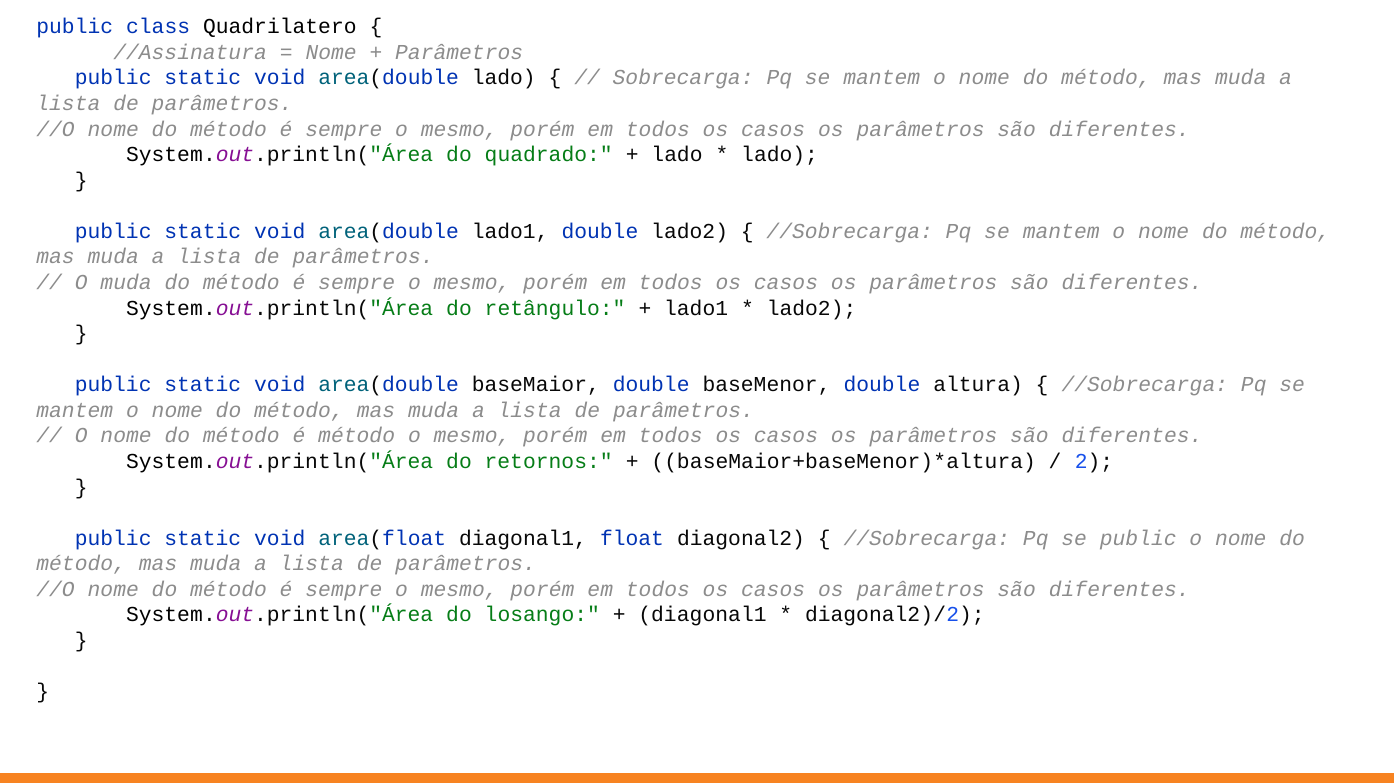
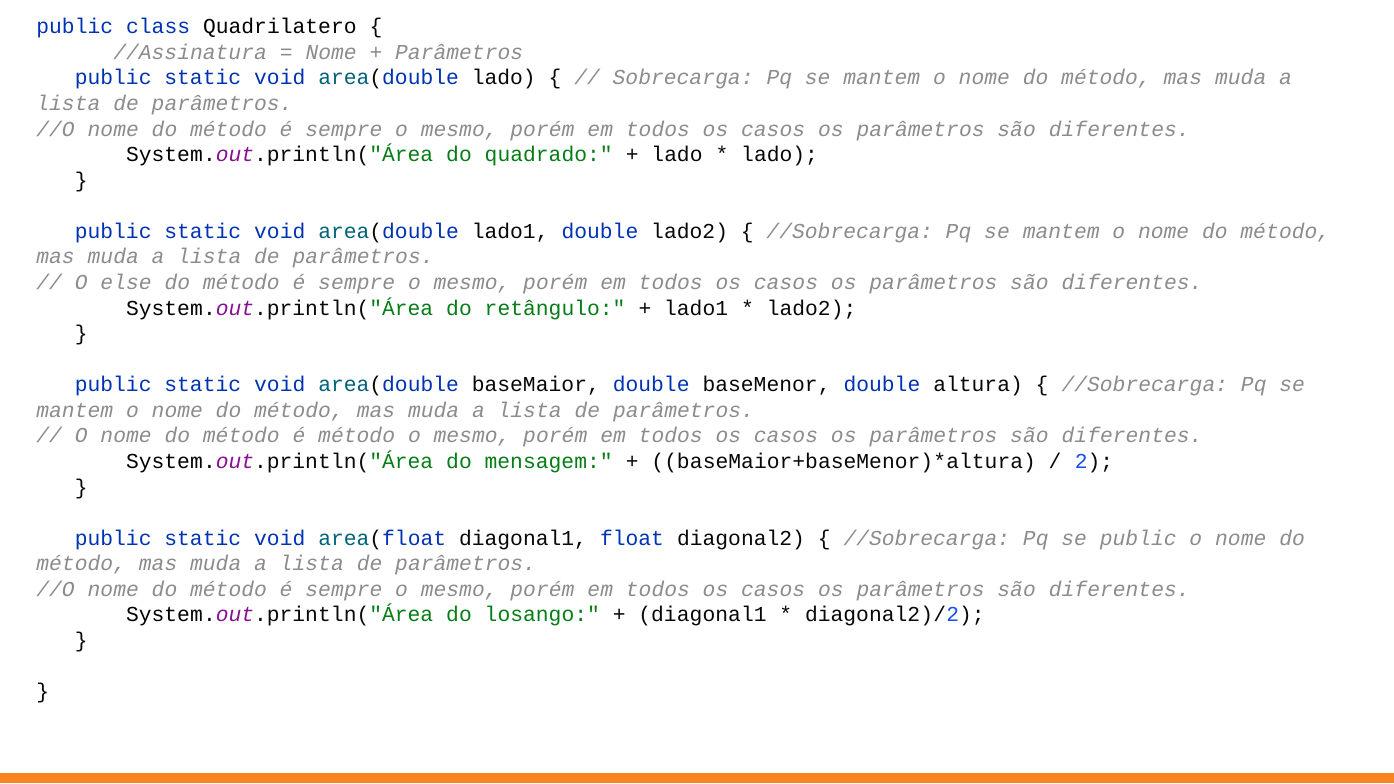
O muda: muda -> else (126, 283)
retornos: retornos -> mensagem (549, 462)
